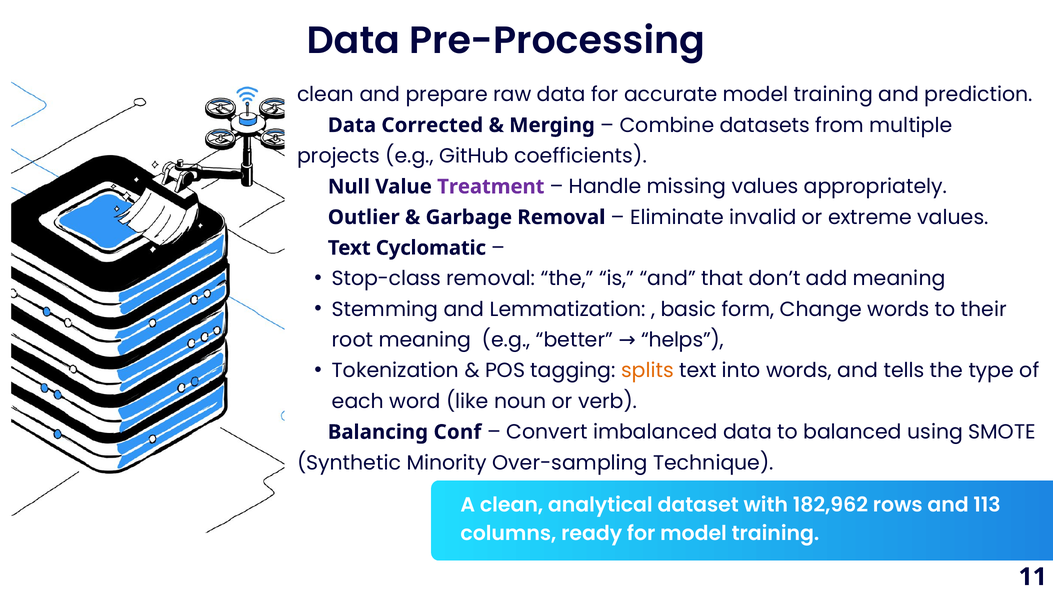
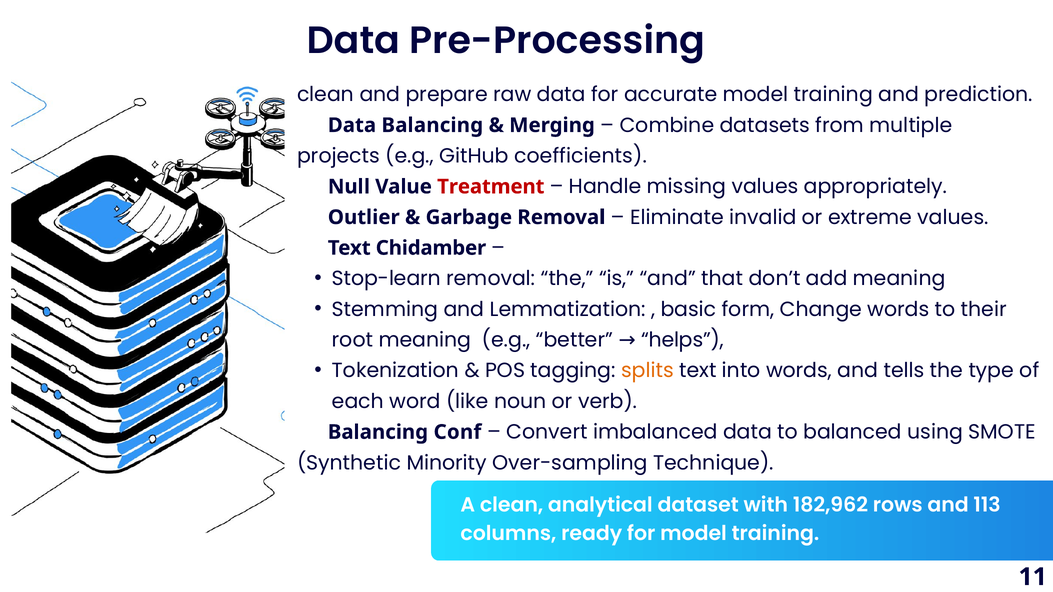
Data Corrected: Corrected -> Balancing (432, 125)
Treatment colour: purple -> red (491, 187)
Cyclomatic: Cyclomatic -> Chidamber (431, 248)
Stop-class: Stop-class -> Stop-learn (386, 279)
